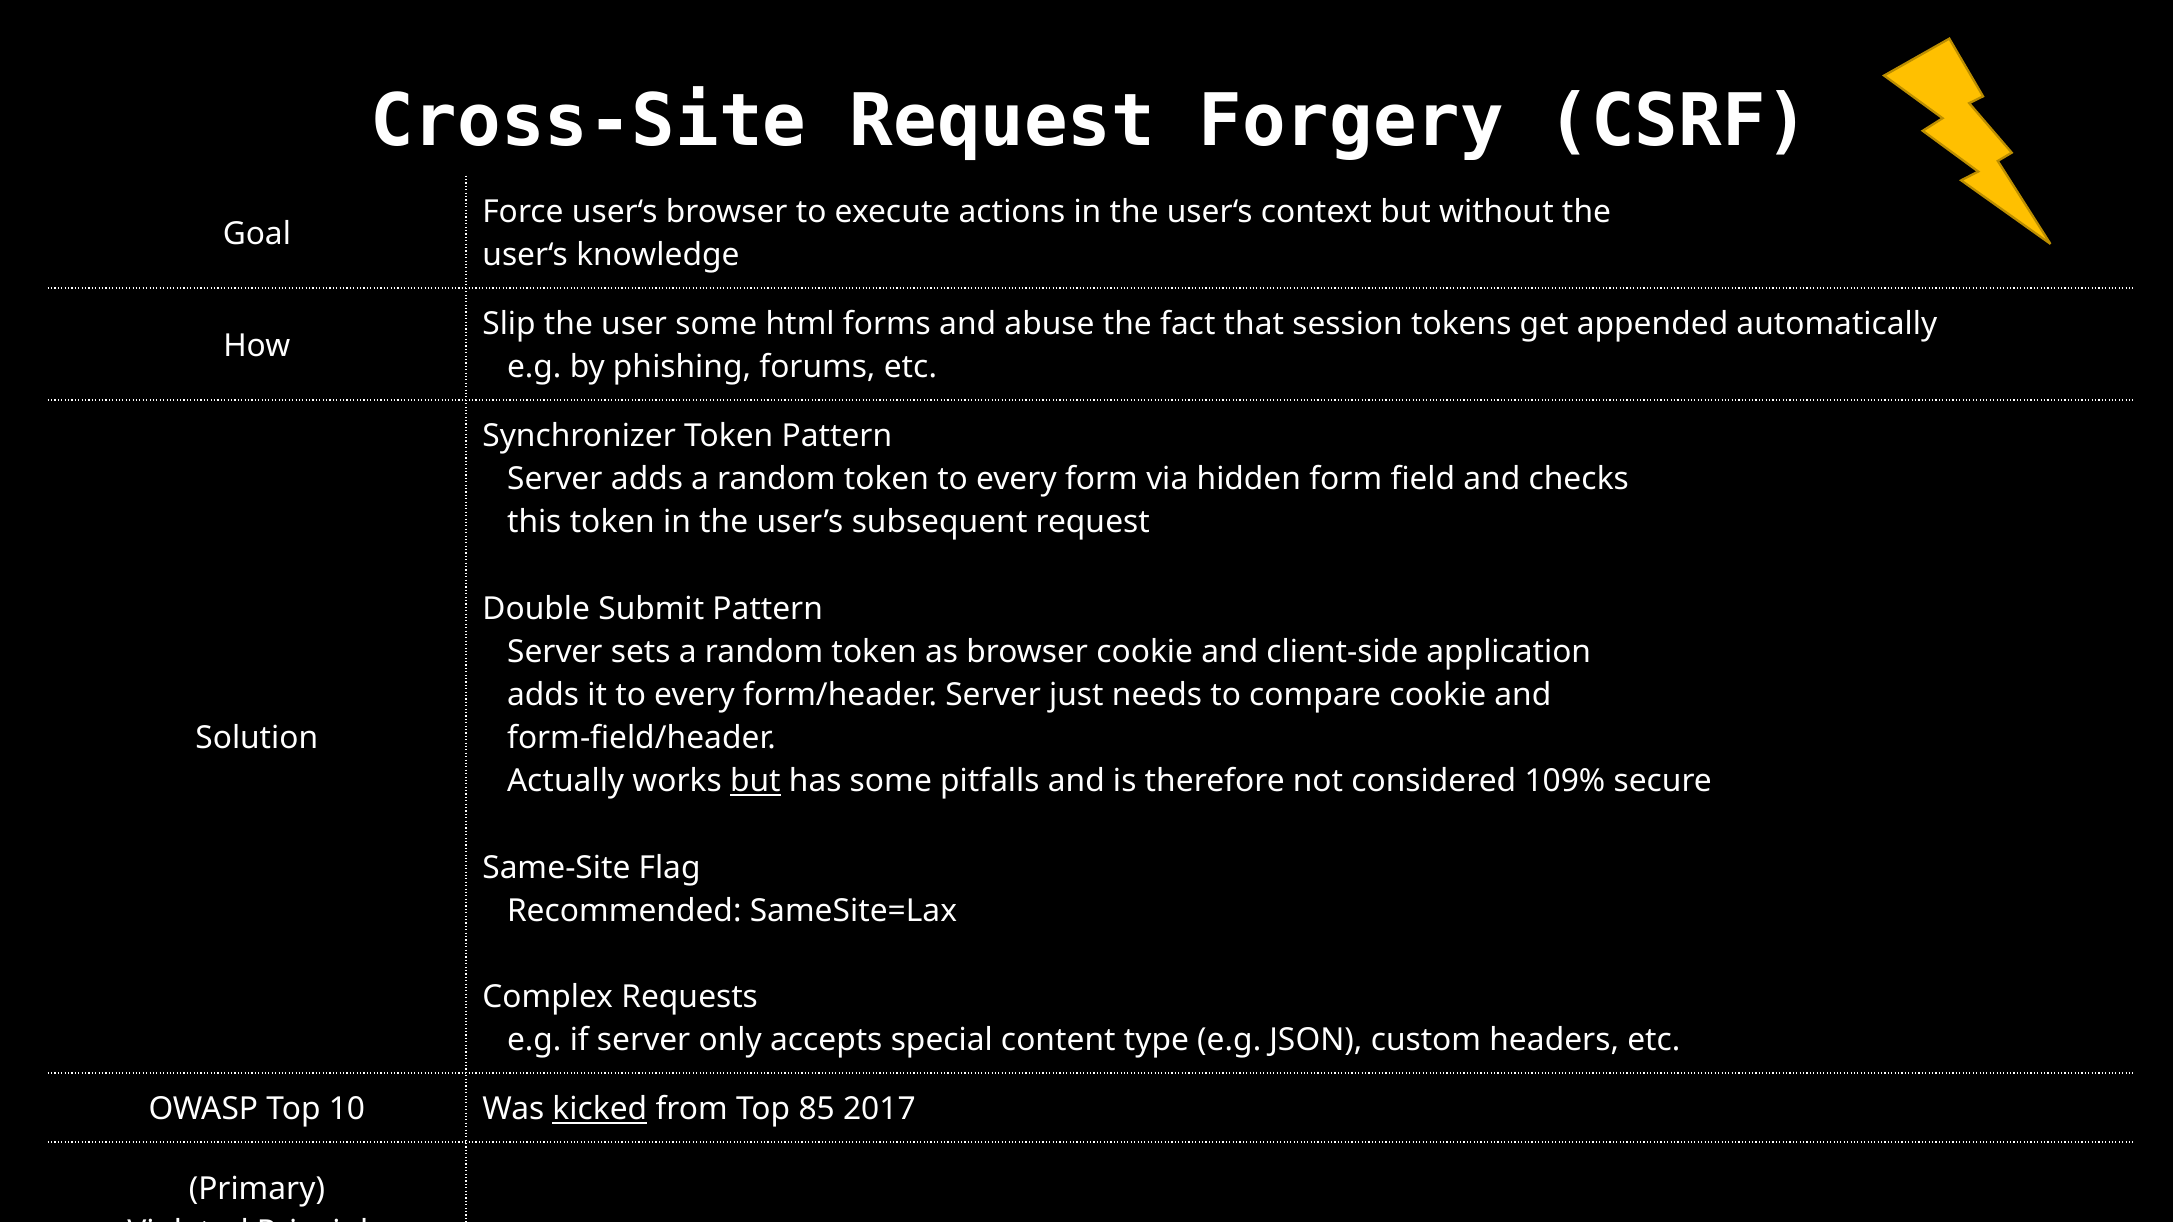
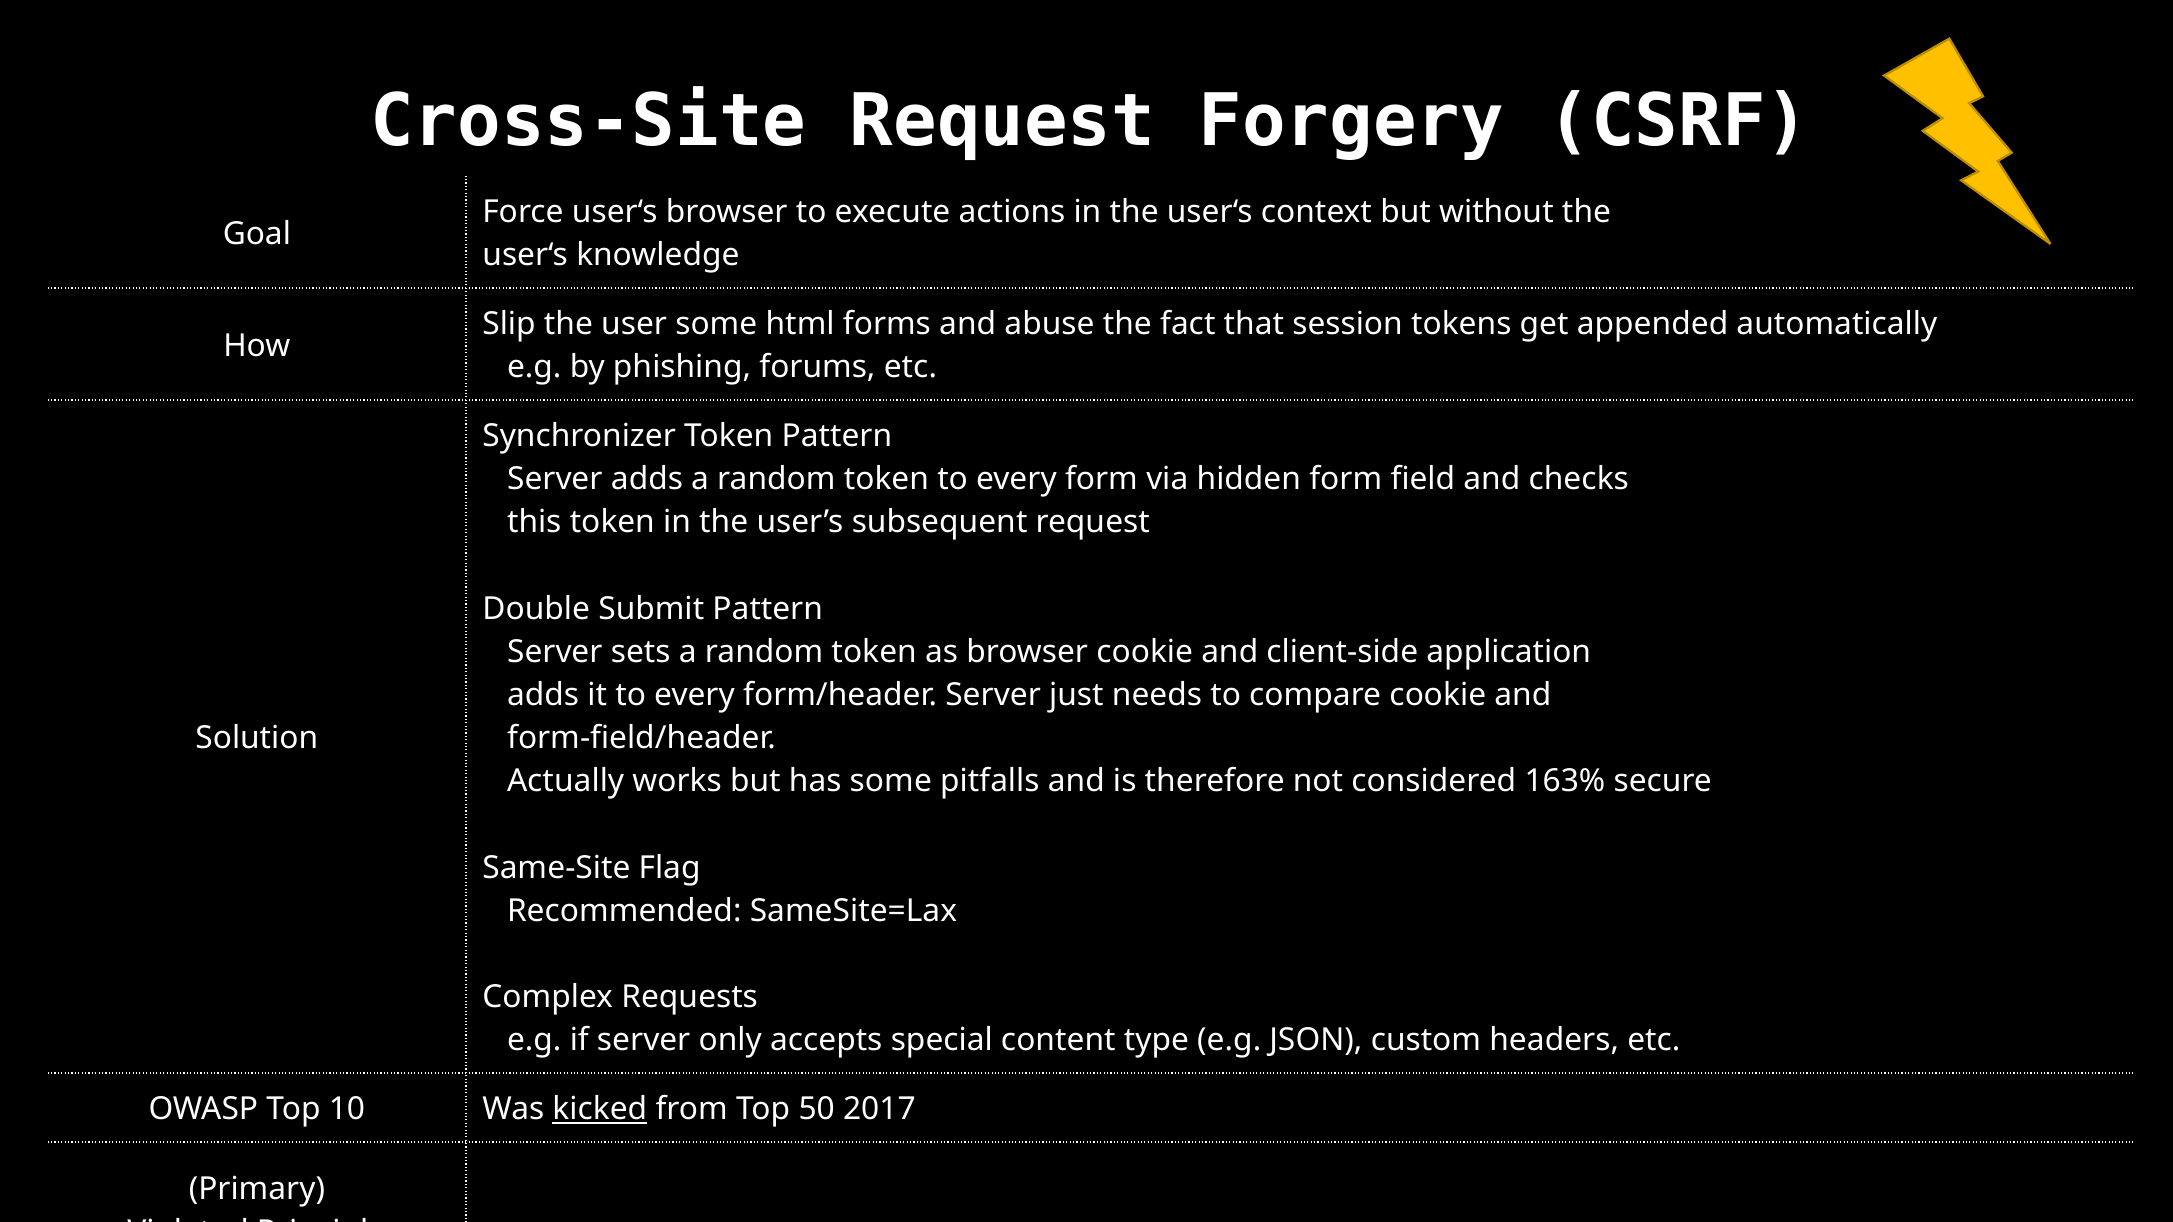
but underline: present -> none (755, 782)
109%: 109% -> 163% (1565, 782)
85: 85 -> 50 (817, 1110)
